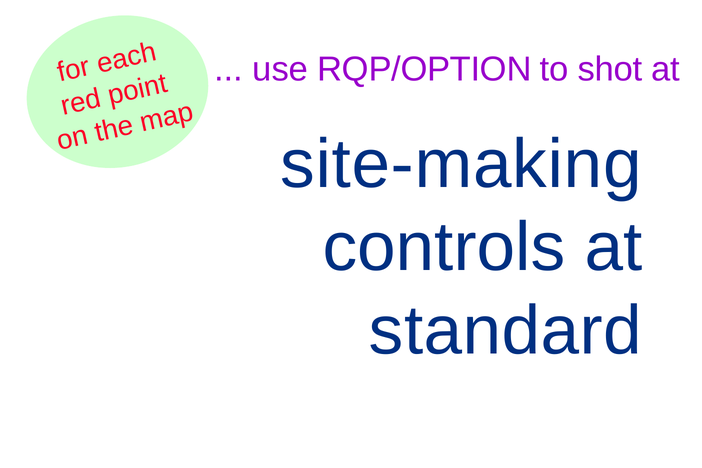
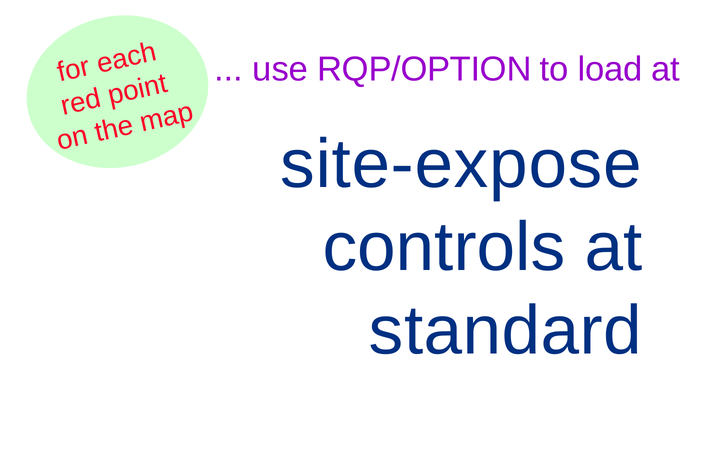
shot: shot -> load (610, 69)
site-making: site-making -> site-expose (461, 164)
